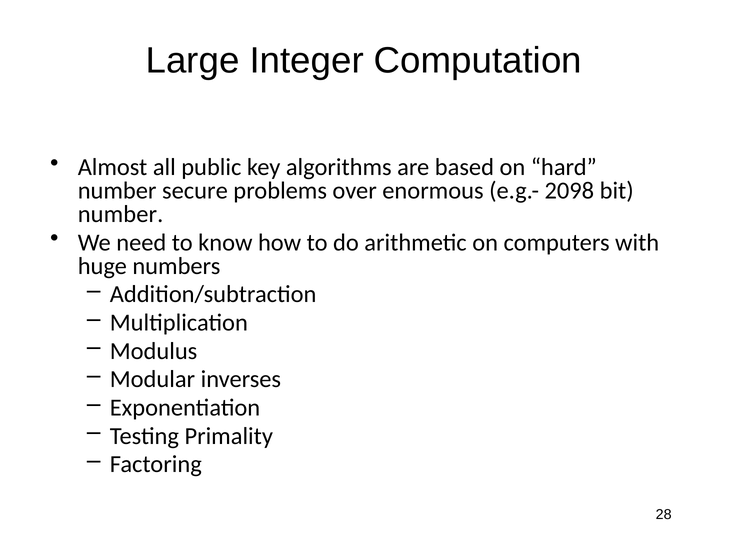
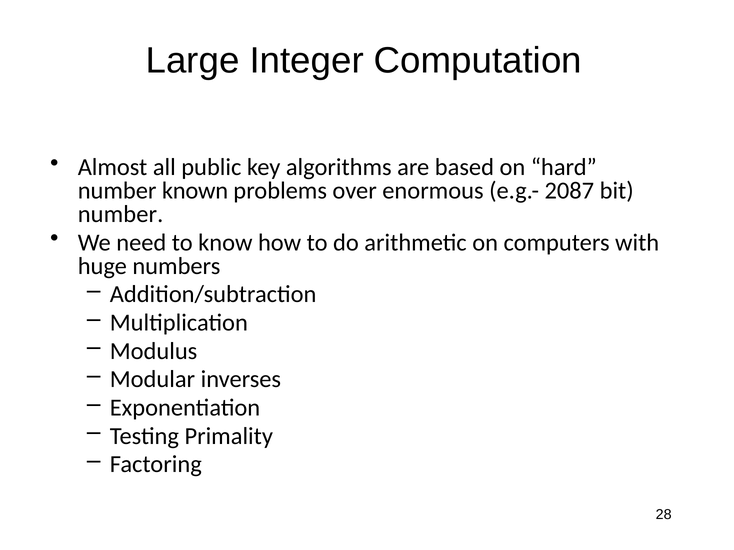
secure: secure -> known (195, 191)
2098: 2098 -> 2087 (569, 191)
